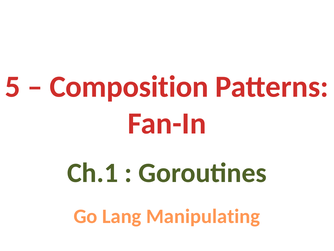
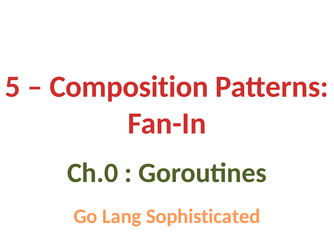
Ch.1: Ch.1 -> Ch.0 (93, 172)
Manipulating: Manipulating -> Sophisticated (203, 216)
